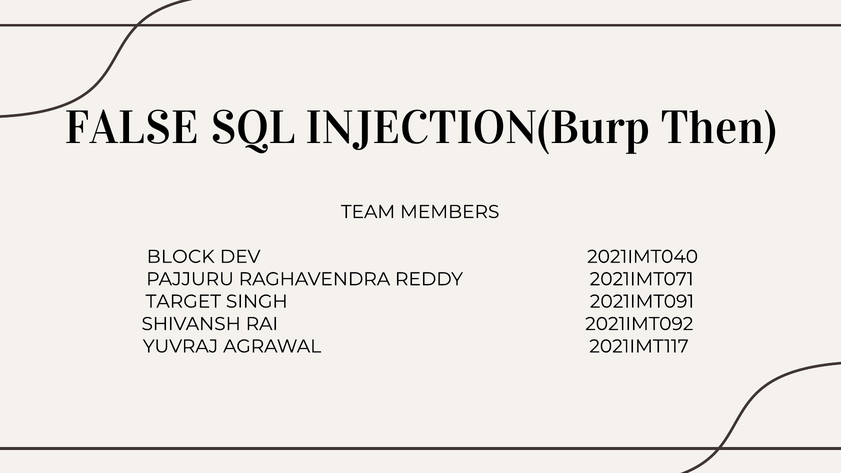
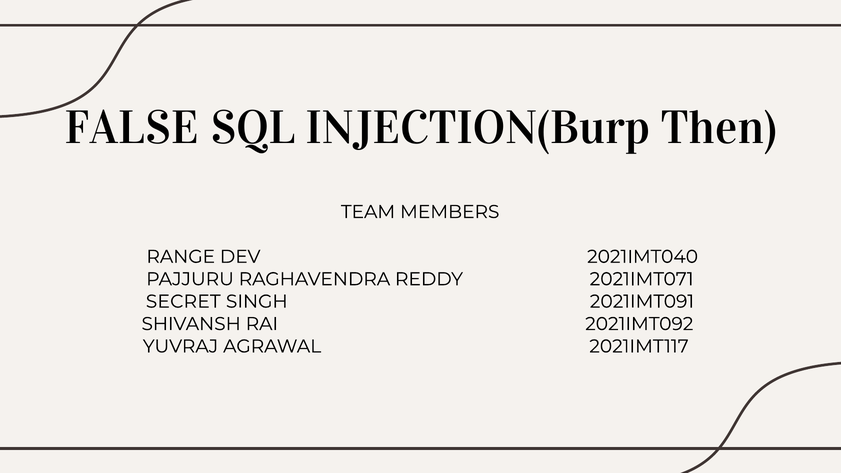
BLOCK: BLOCK -> RANGE (181, 257)
TARGET: TARGET -> SECRET (183, 302)
